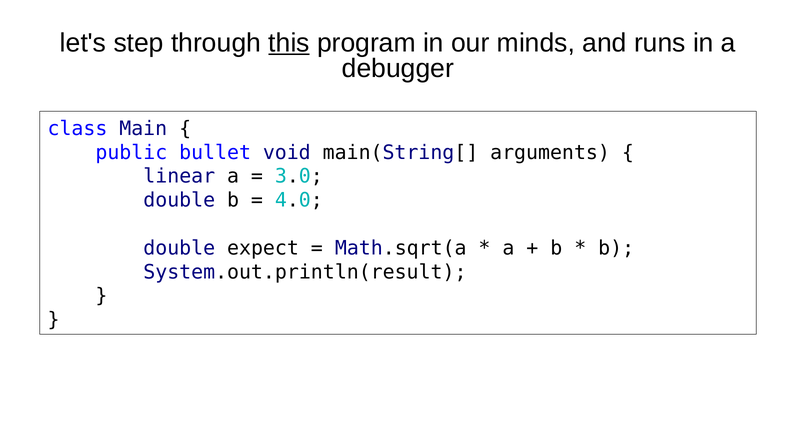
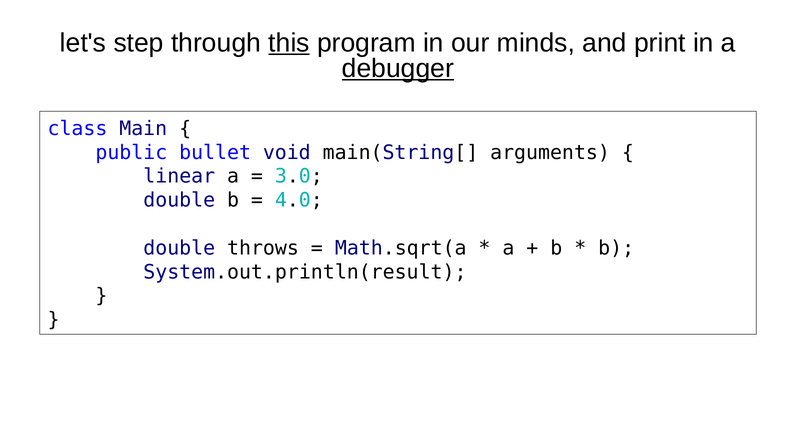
runs: runs -> print (660, 43)
debugger underline: none -> present (398, 68)
expect: expect -> throws (263, 248)
